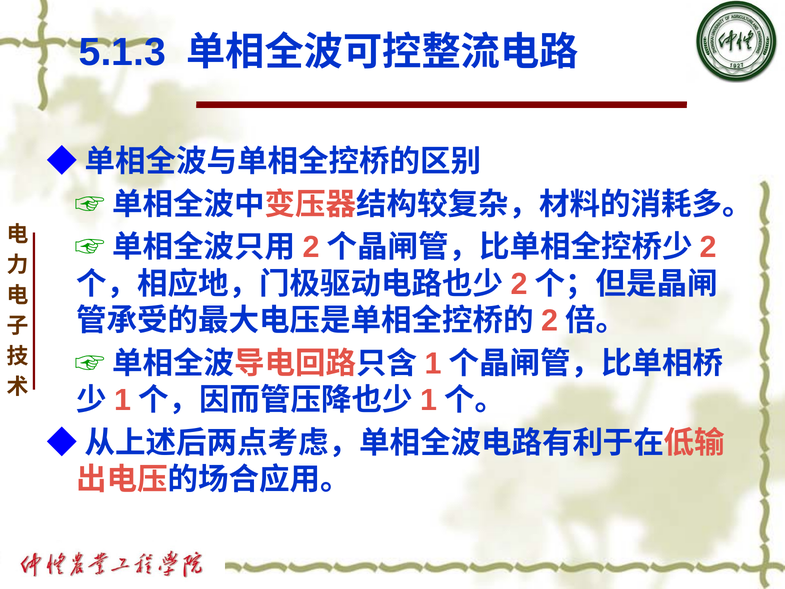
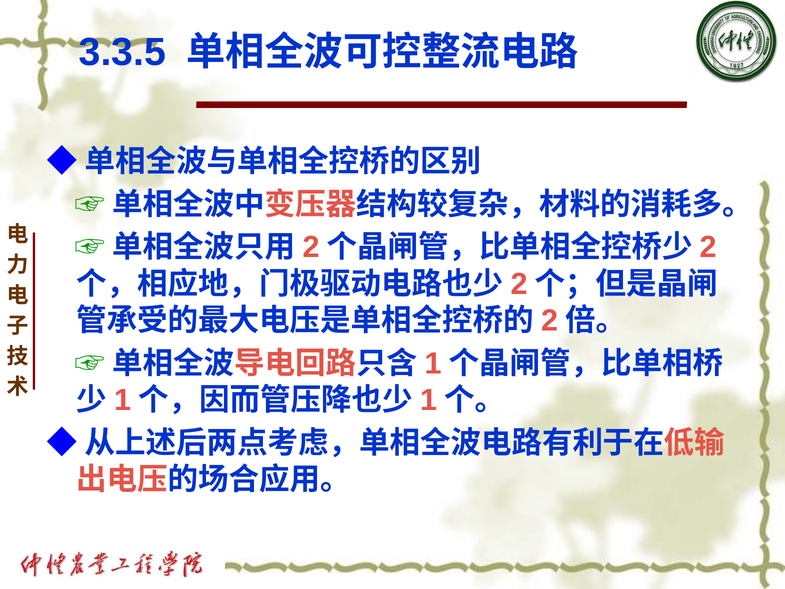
5.1.3: 5.1.3 -> 3.3.5 (122, 53)
